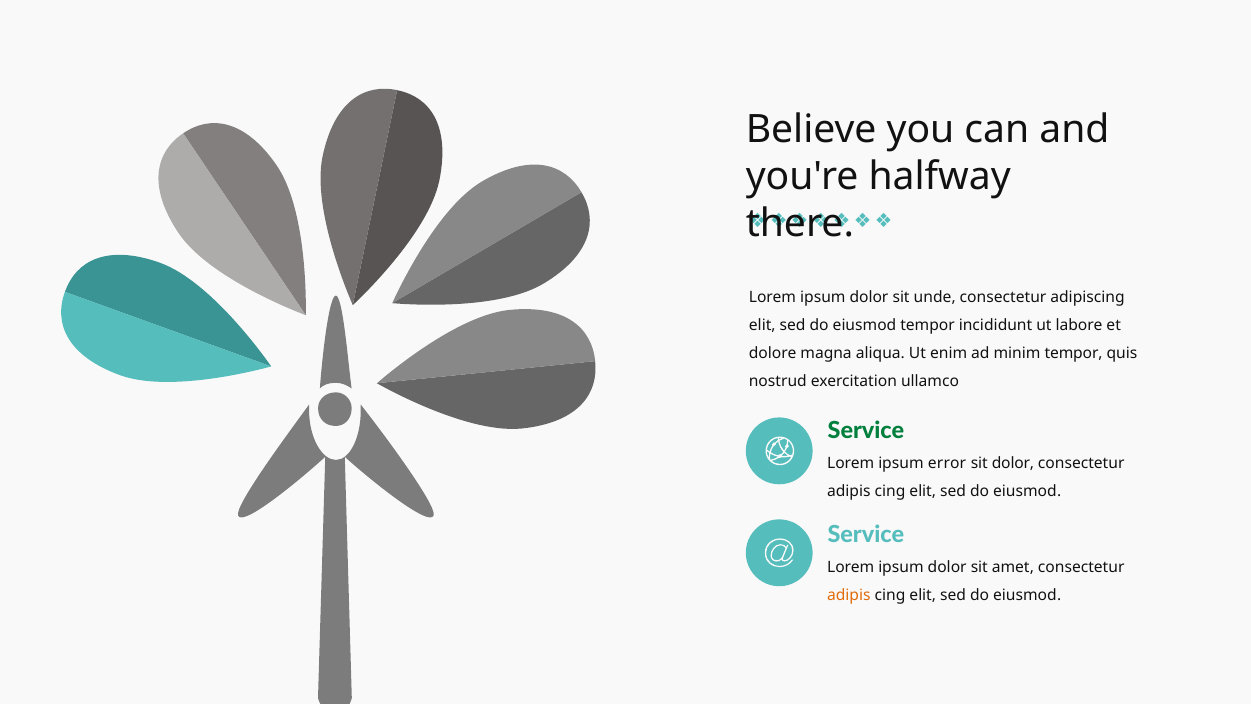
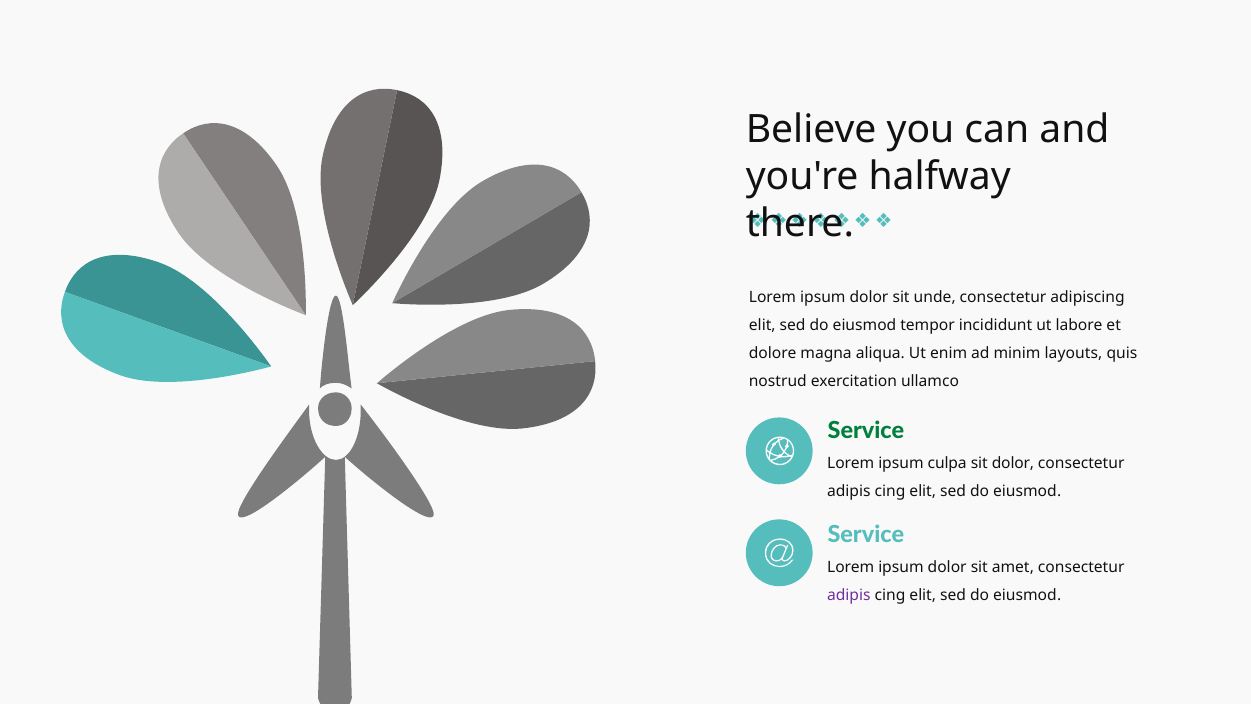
minim tempor: tempor -> layouts (1073, 353)
error: error -> culpa (947, 463)
adipis colour: orange -> purple (849, 596)
